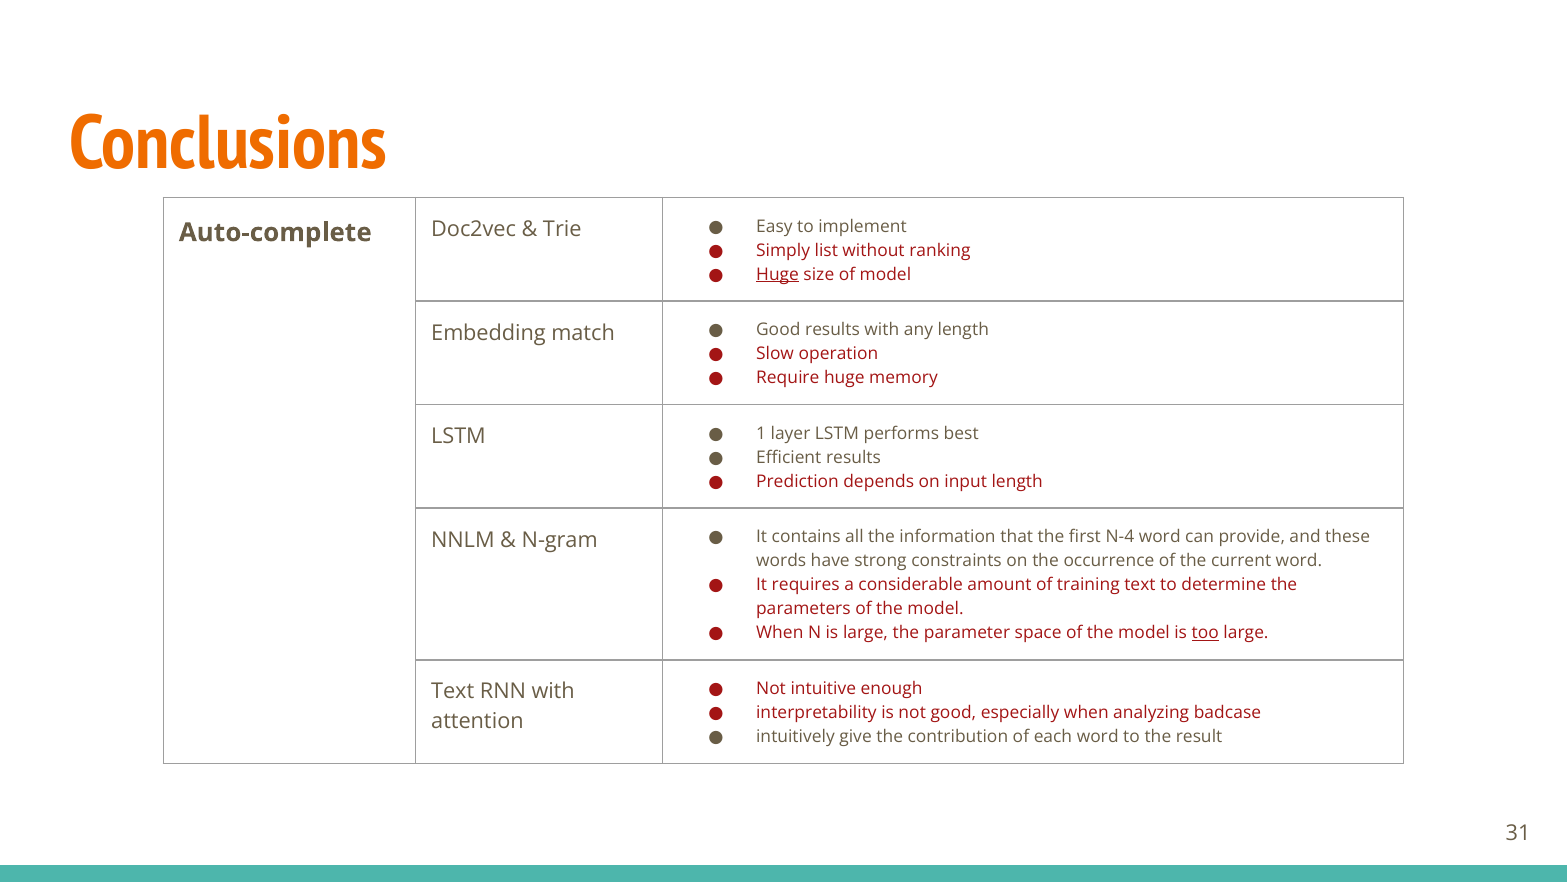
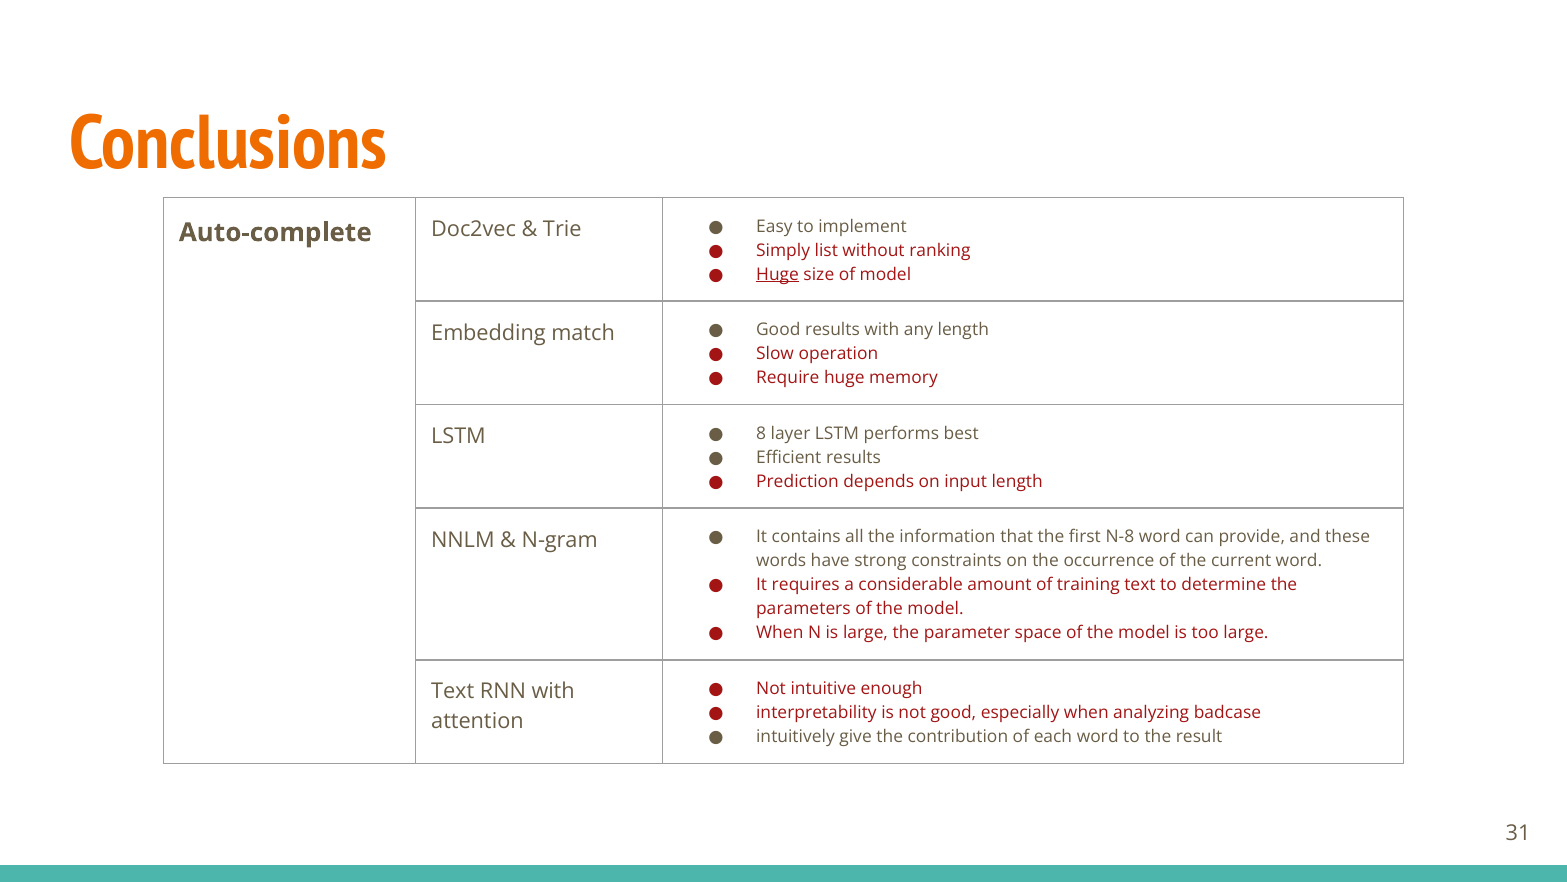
1: 1 -> 8 (761, 433)
N-4: N-4 -> N-8 (1120, 537)
too underline: present -> none (1205, 633)
